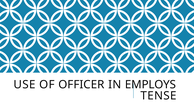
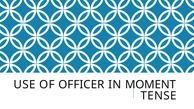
EMPLOYS: EMPLOYS -> MOMENT (150, 85)
